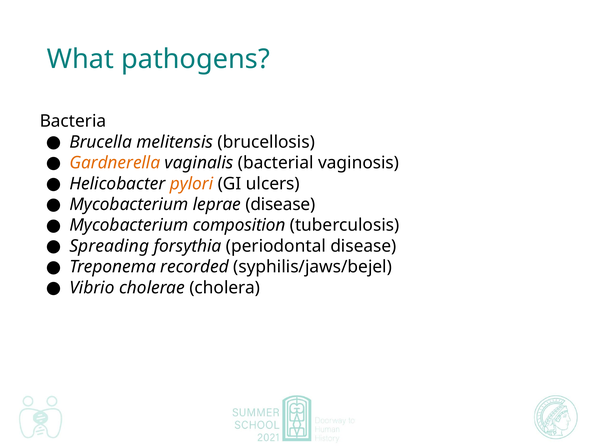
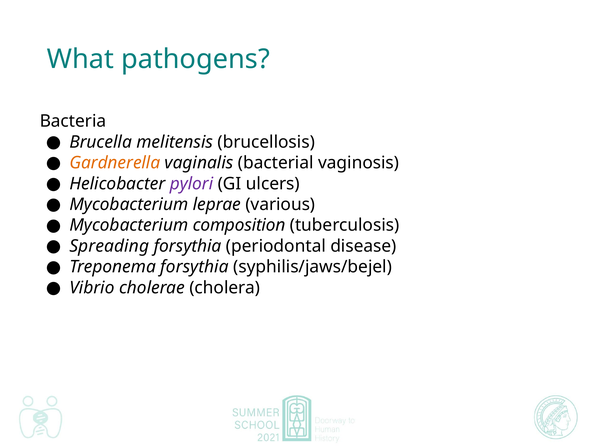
pylori colour: orange -> purple (191, 183)
leprae disease: disease -> various (280, 204)
Treponema recorded: recorded -> forsythia (195, 267)
